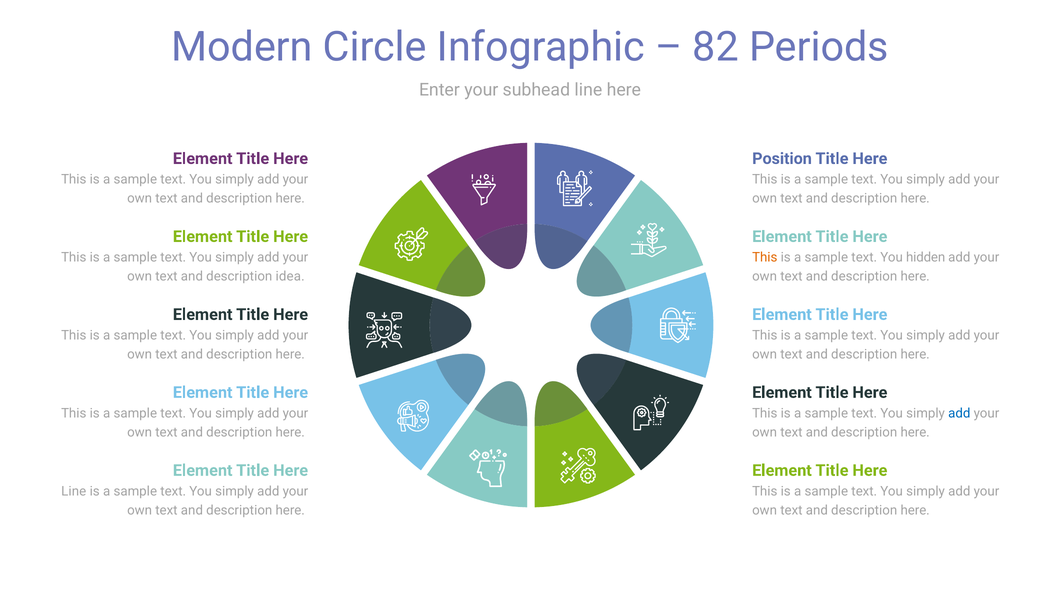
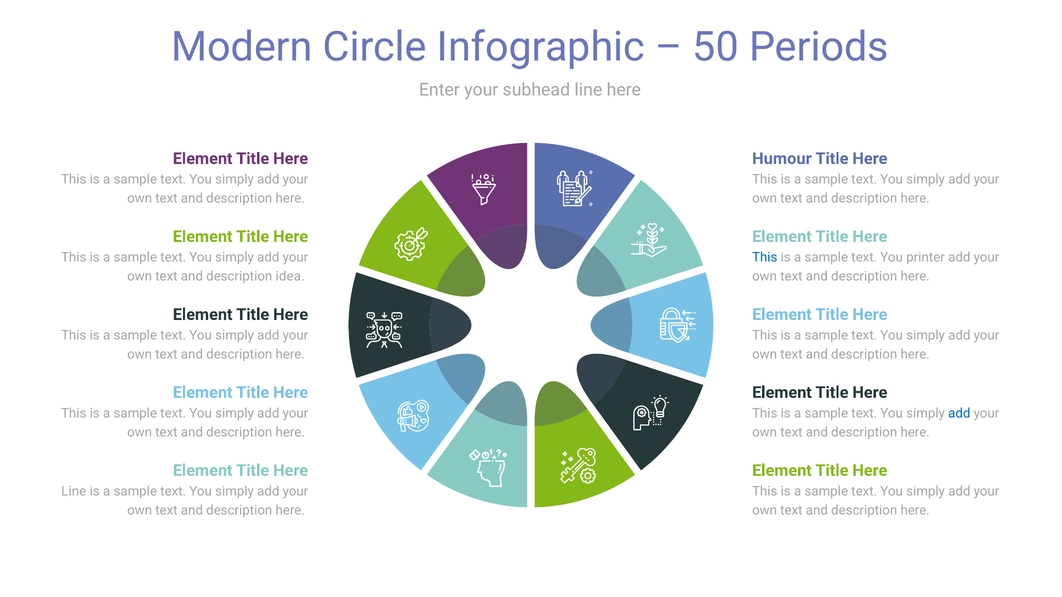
82: 82 -> 50 (716, 47)
Position: Position -> Humour (782, 159)
This colour: orange -> blue (765, 257)
hidden: hidden -> printer (926, 257)
